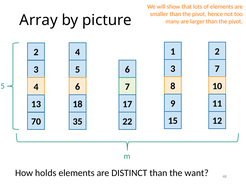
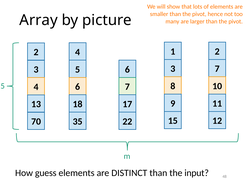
holds: holds -> guess (46, 173)
want: want -> input (197, 173)
